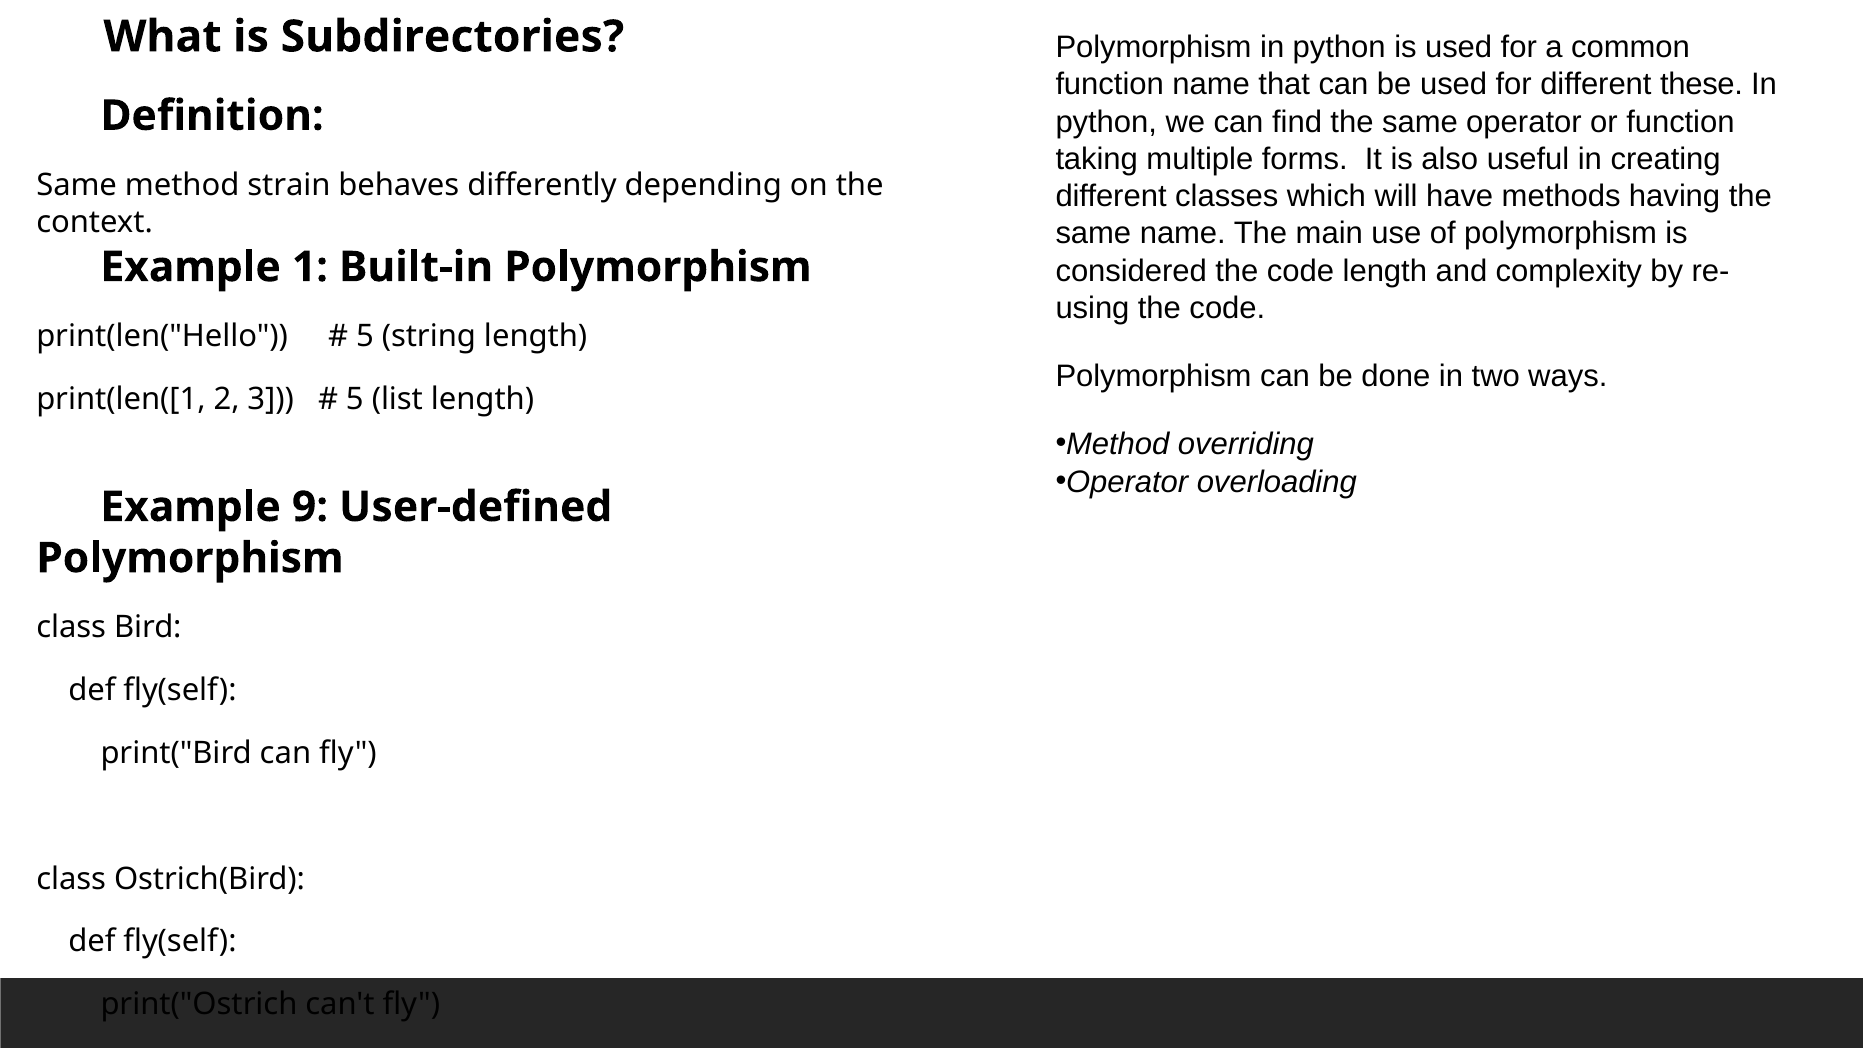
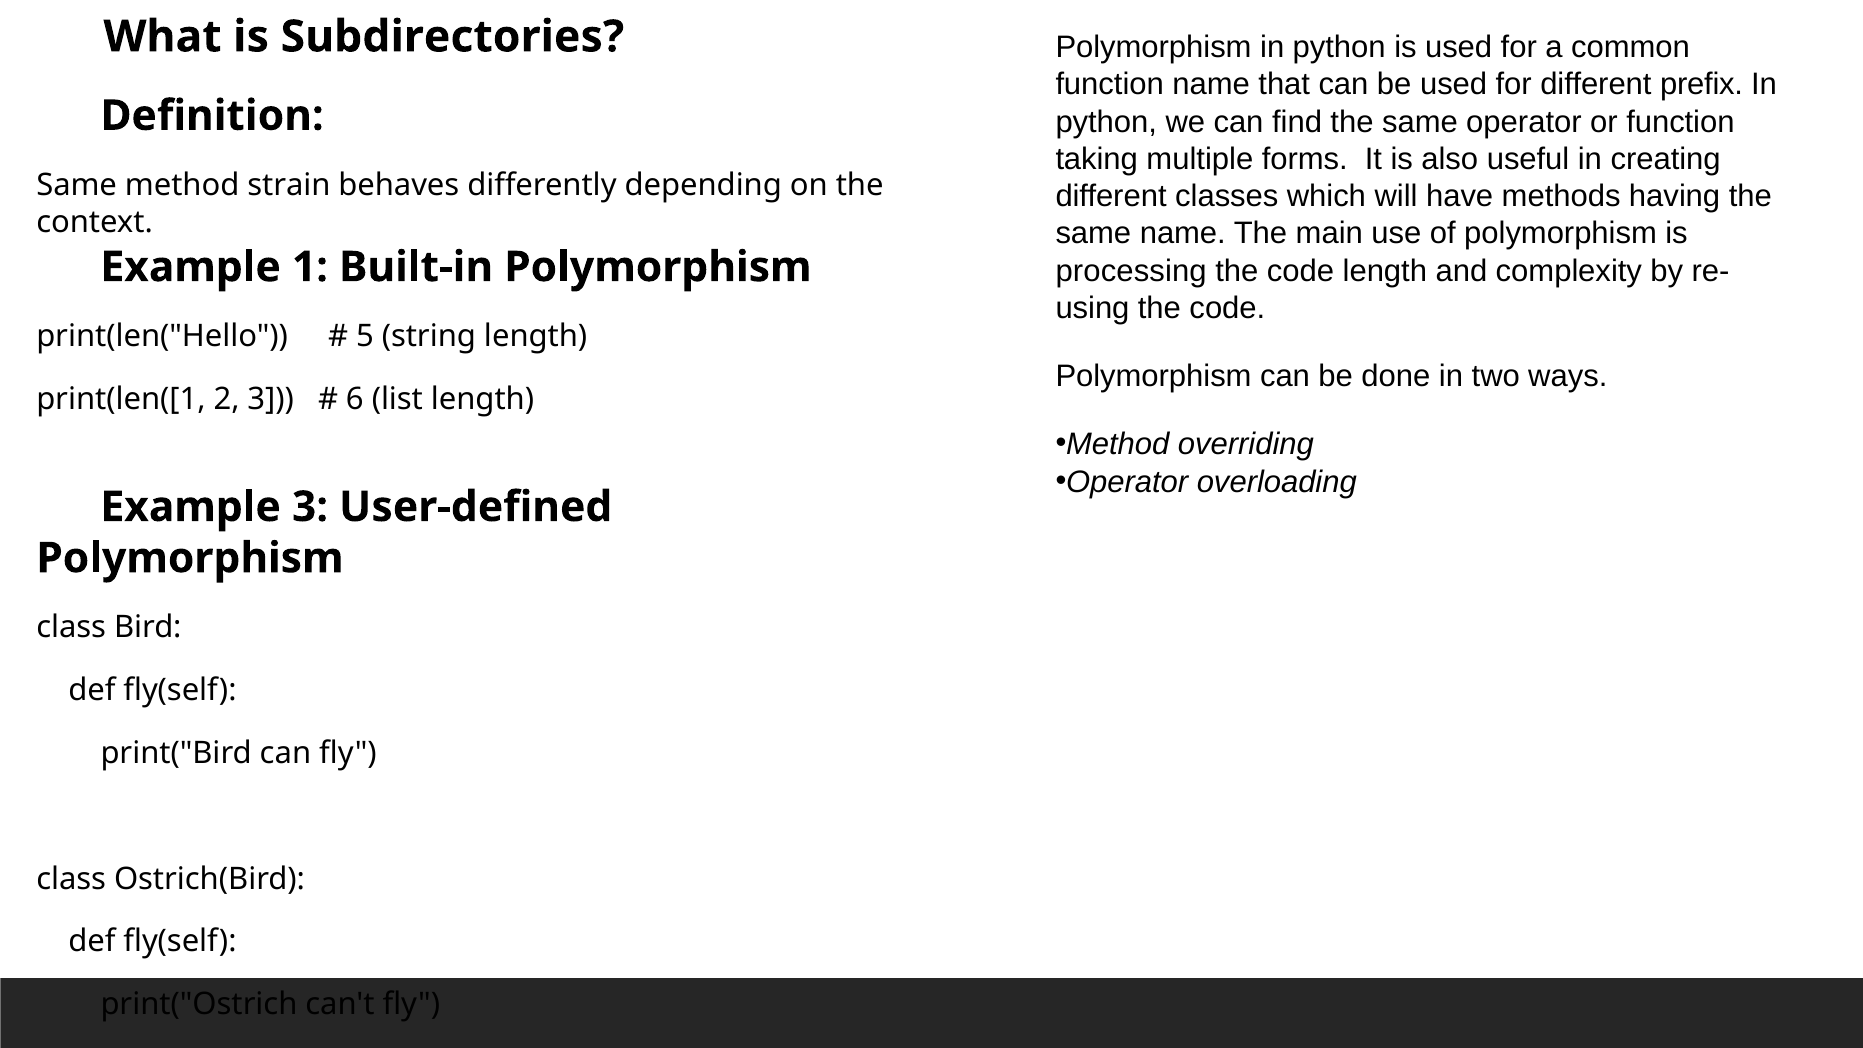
these: these -> prefix (1702, 85)
considered: considered -> processing (1131, 271)
5: 5 -> 6 (355, 399)
Example 9: 9 -> 3 (310, 507)
